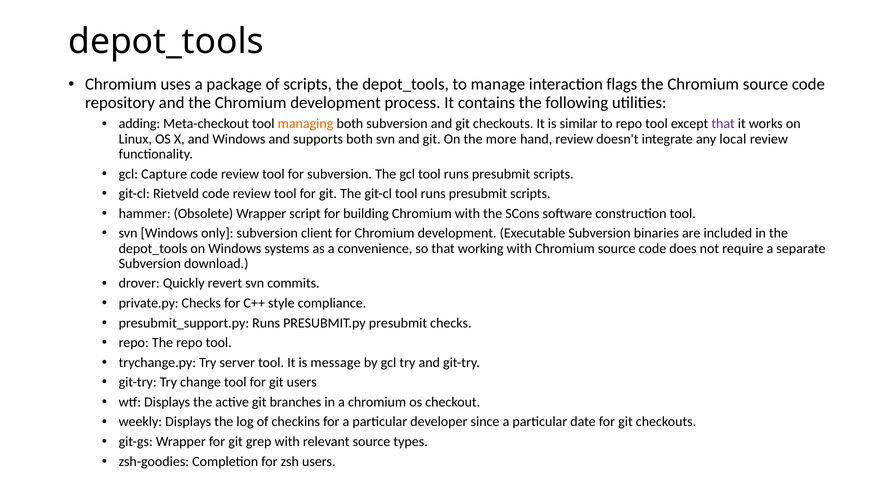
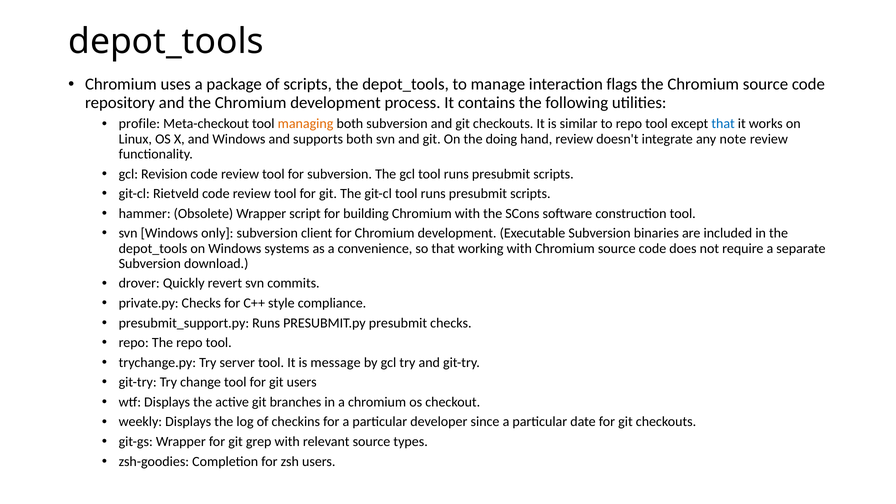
adding: adding -> profile (139, 124)
that colour: purple -> blue (723, 124)
more: more -> doing (501, 139)
local: local -> note (733, 139)
Capture: Capture -> Revision (164, 174)
